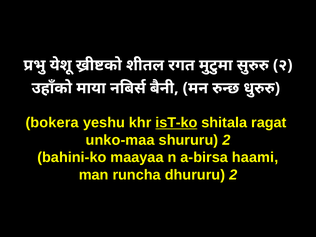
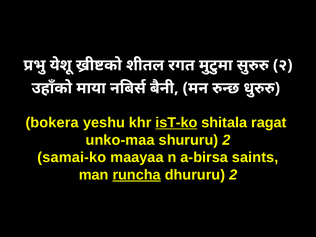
bahini-ko: bahini-ko -> samai-ko (72, 157)
haami: haami -> saints (255, 157)
runcha underline: none -> present (137, 175)
